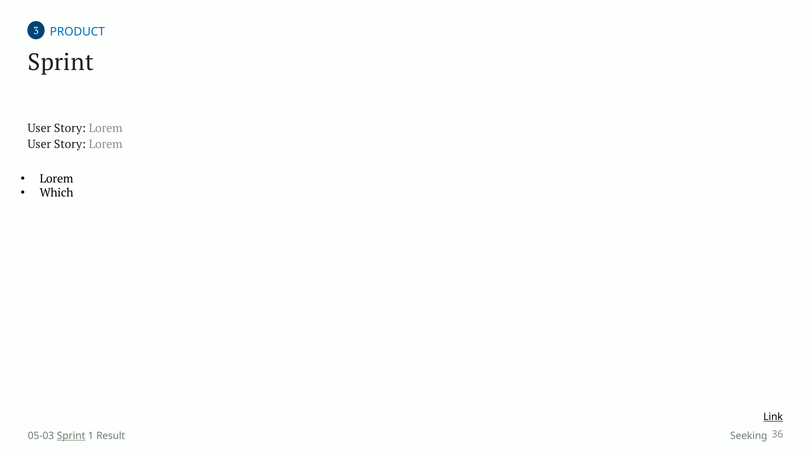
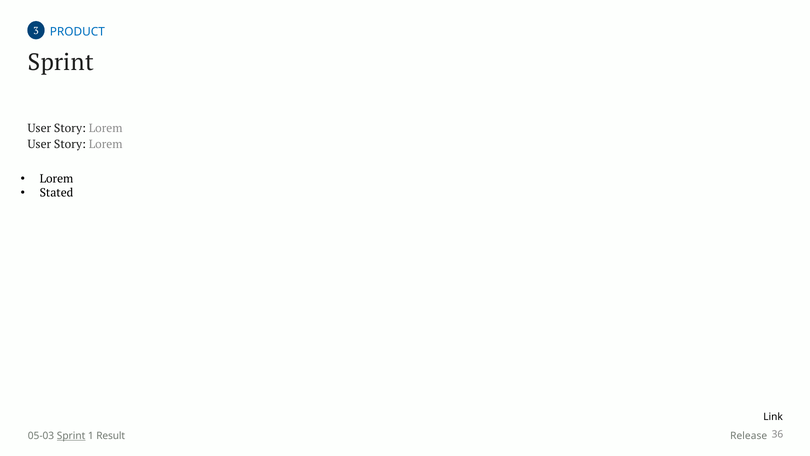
Which: Which -> Stated (56, 193)
Link underline: present -> none (773, 417)
Seeking: Seeking -> Release (749, 436)
